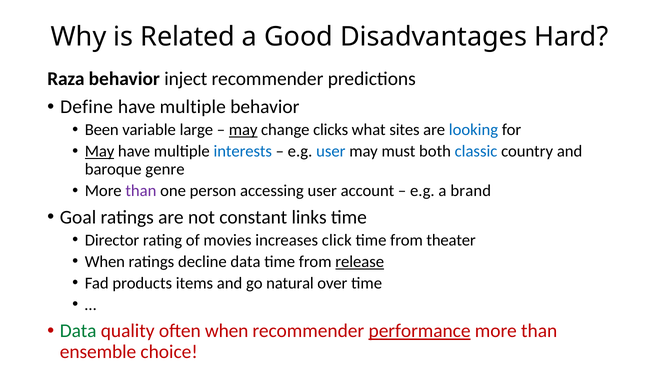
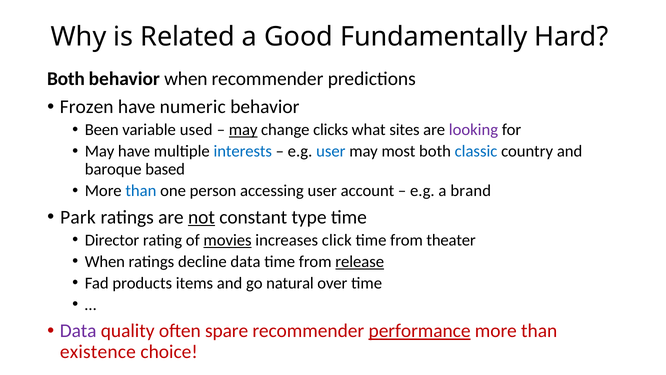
Disadvantages: Disadvantages -> Fundamentally (434, 37)
Raza: Raza -> Both (66, 79)
behavior inject: inject -> when (186, 79)
Define: Define -> Frozen (87, 107)
multiple: multiple -> numeric (193, 107)
large: large -> used (196, 130)
looking colour: blue -> purple (473, 130)
May underline: present -> none (100, 151)
must: must -> most (398, 151)
genre: genre -> based (165, 169)
than colour: purple -> blue (141, 191)
Goal: Goal -> Park (78, 217)
not underline: none -> present (201, 217)
links: links -> type (309, 217)
movies underline: none -> present (228, 240)
Data colour: green -> purple (78, 331)
often when: when -> spare (227, 331)
ensemble: ensemble -> existence (98, 351)
